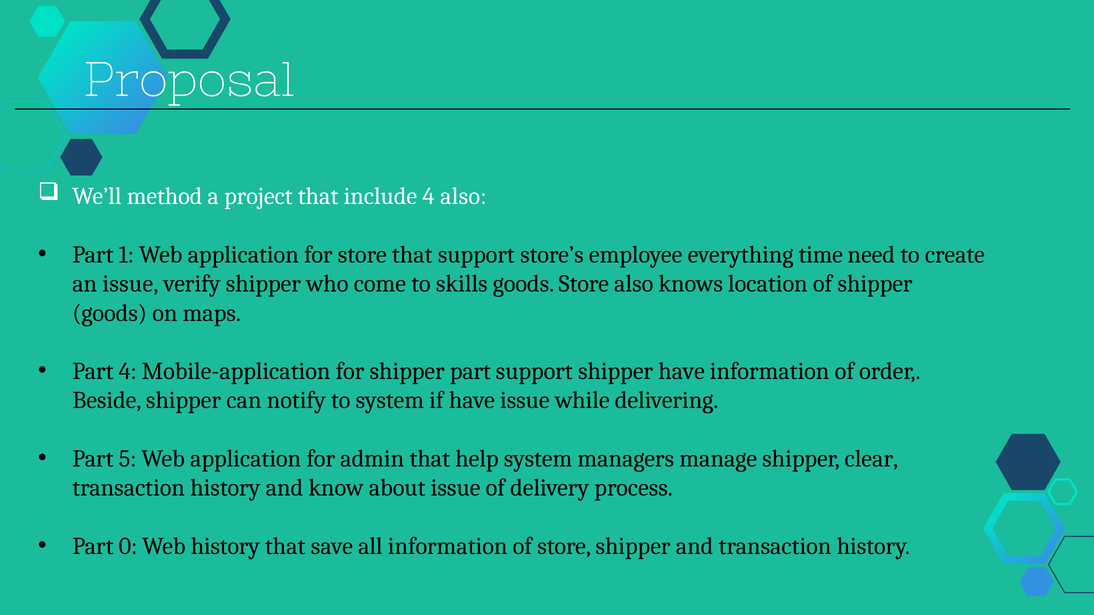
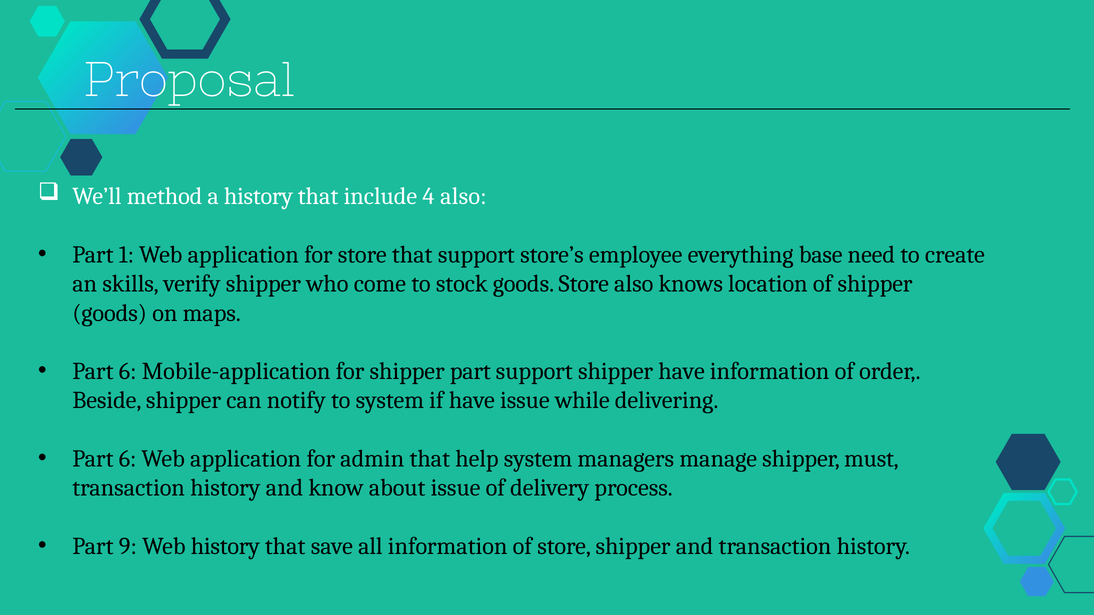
a project: project -> history (258, 197)
time: time -> base (821, 255)
an issue: issue -> skills (131, 284)
skills: skills -> stock (462, 284)
4: 4 -> 6 (128, 372)
5: 5 -> 6 (128, 459)
clear: clear -> must (871, 459)
0: 0 -> 9 (128, 546)
